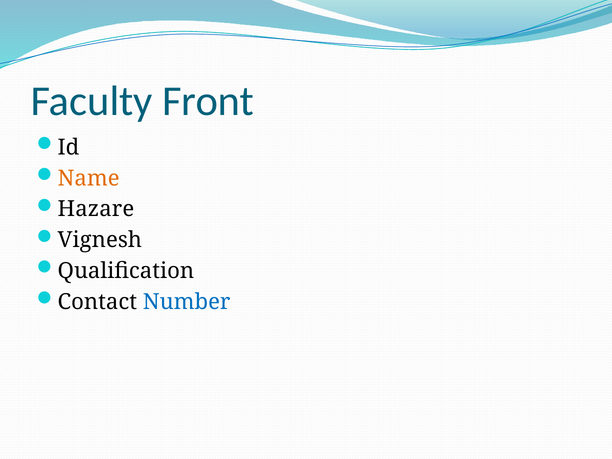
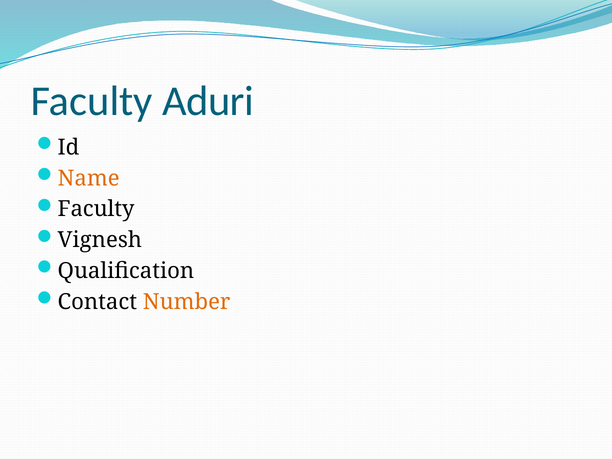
Front: Front -> Aduri (208, 101)
Hazare: Hazare -> Faculty (96, 209)
Number colour: blue -> orange (187, 302)
